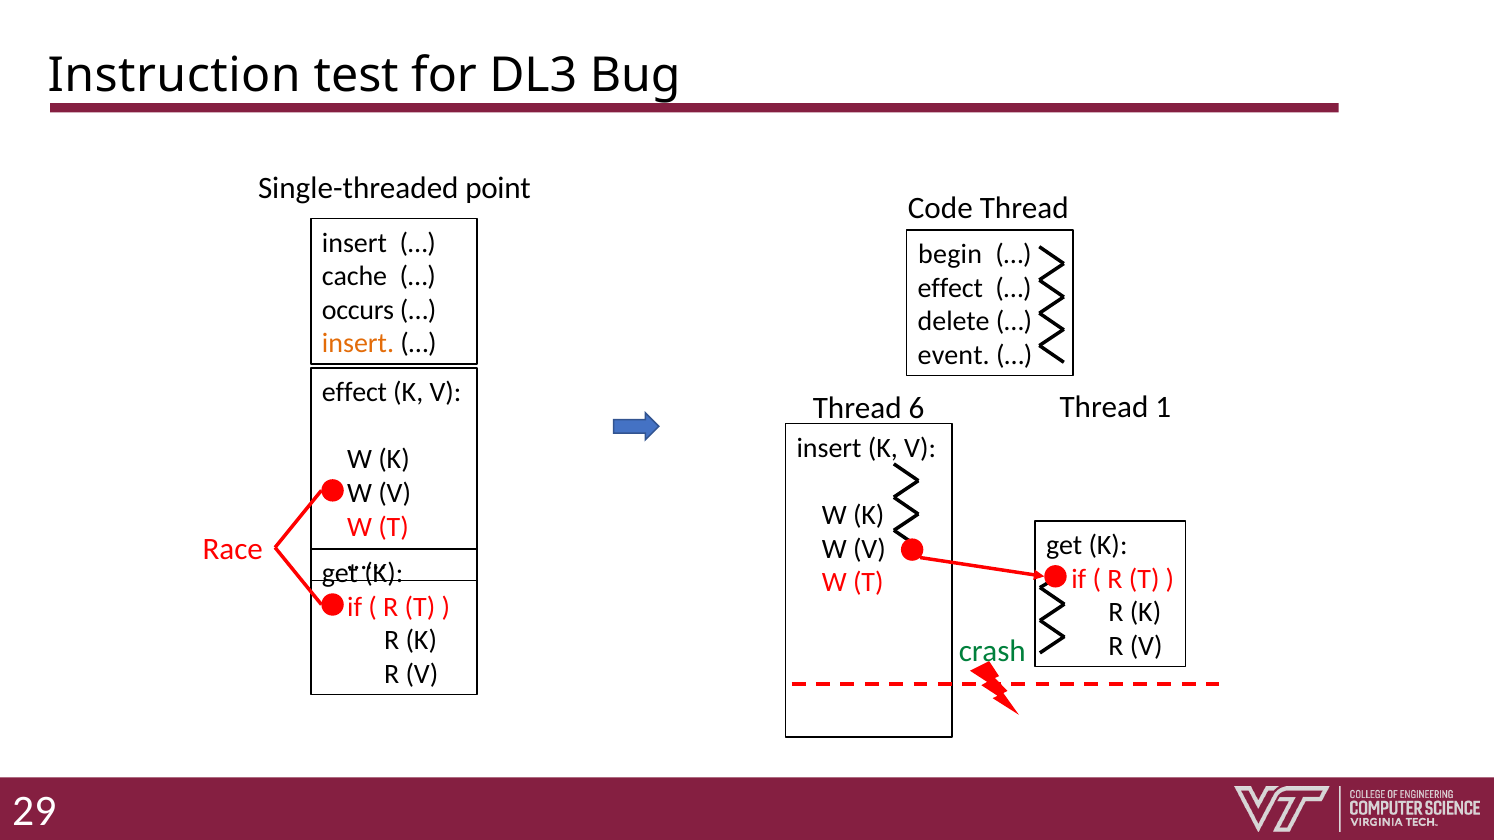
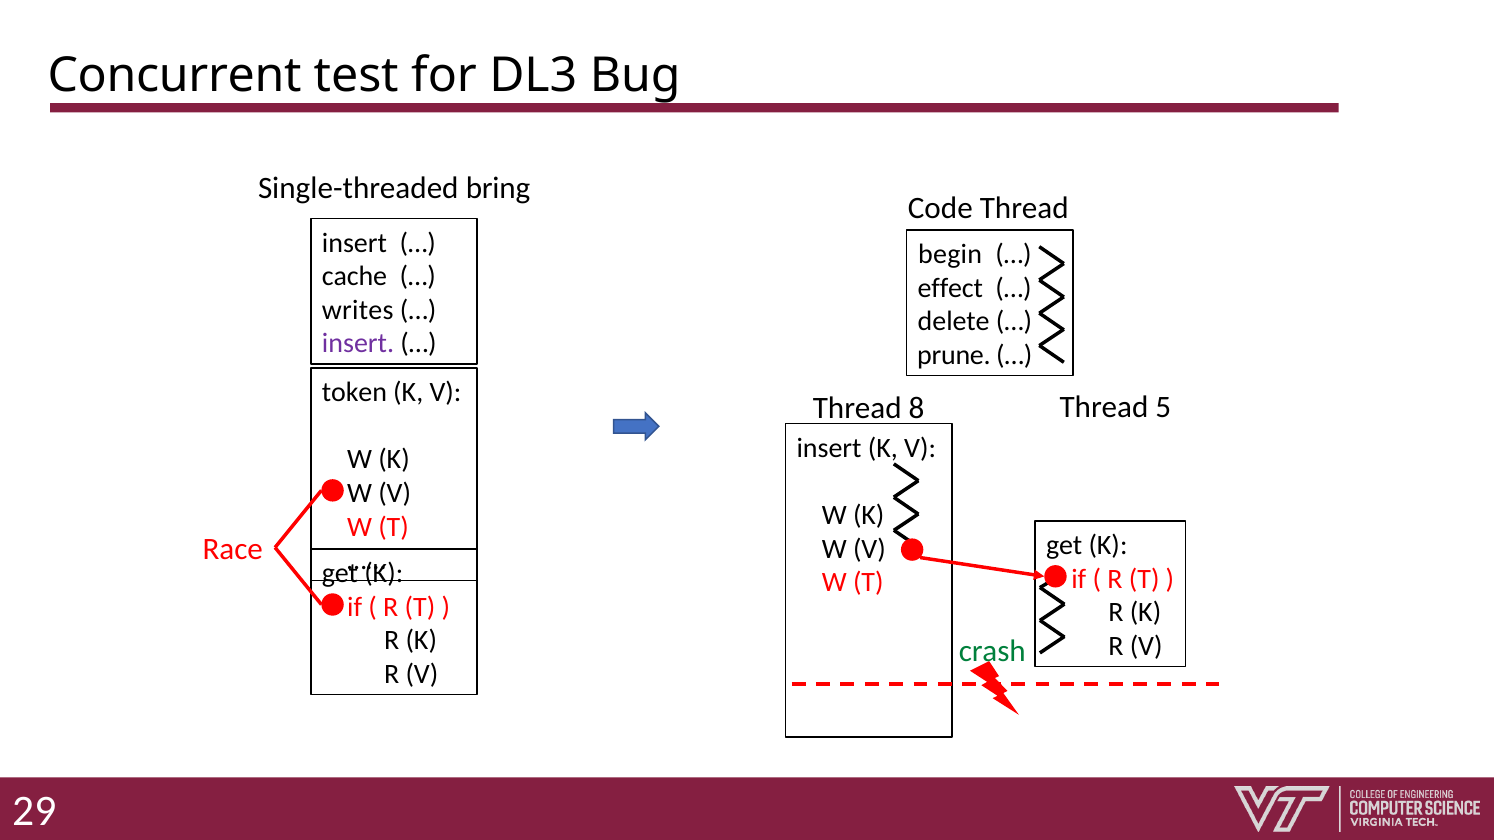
Instruction: Instruction -> Concurrent (174, 76)
point: point -> bring (498, 188)
occurs: occurs -> writes (358, 310)
insert colour: orange -> purple (358, 344)
event: event -> prune (954, 355)
effect: effect -> token (354, 393)
6: 6 -> 8 (916, 408)
1: 1 -> 5 (1163, 408)
